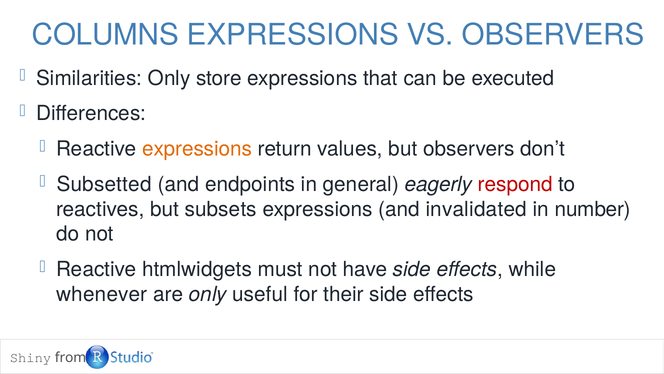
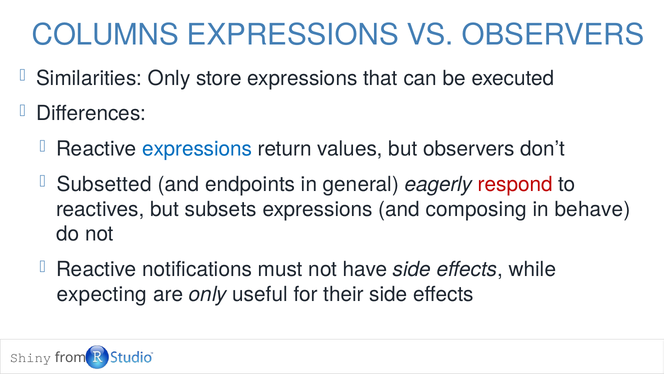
expressions colour: orange -> blue (197, 149)
invalidated: invalidated -> composing (476, 209)
number: number -> behave (593, 209)
htmlwidgets: htmlwidgets -> notifications (197, 269)
whenever: whenever -> expecting (102, 294)
